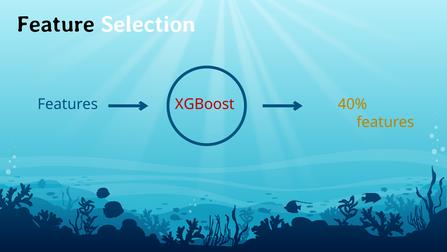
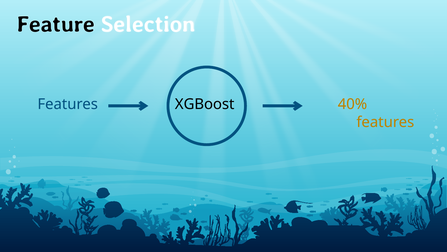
XGBoost colour: red -> black (205, 104)
